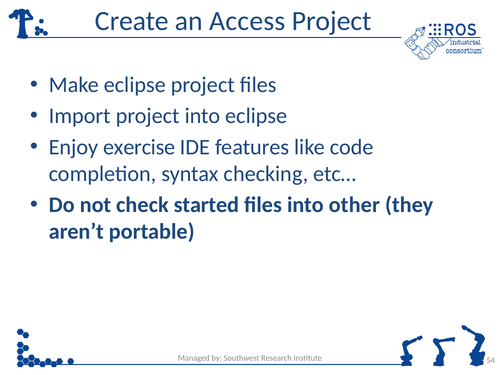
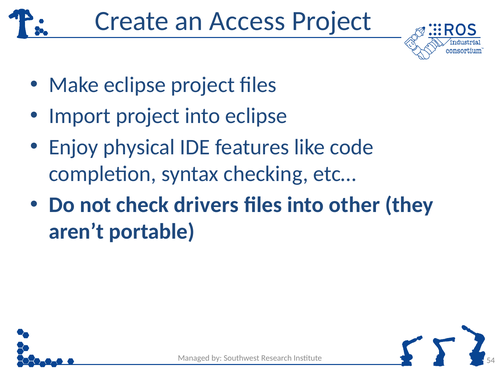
exercise: exercise -> physical (139, 147)
started: started -> drivers (206, 205)
